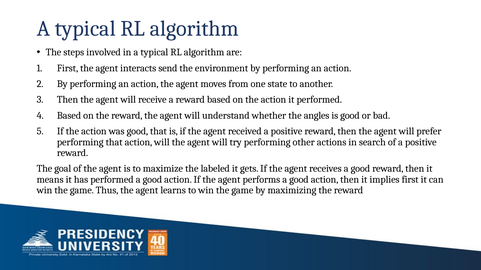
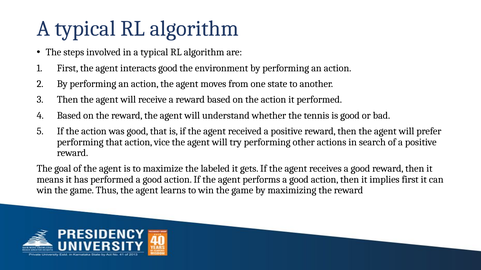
interacts send: send -> good (168, 68)
angles: angles -> tennis (317, 116)
action will: will -> vice (162, 142)
